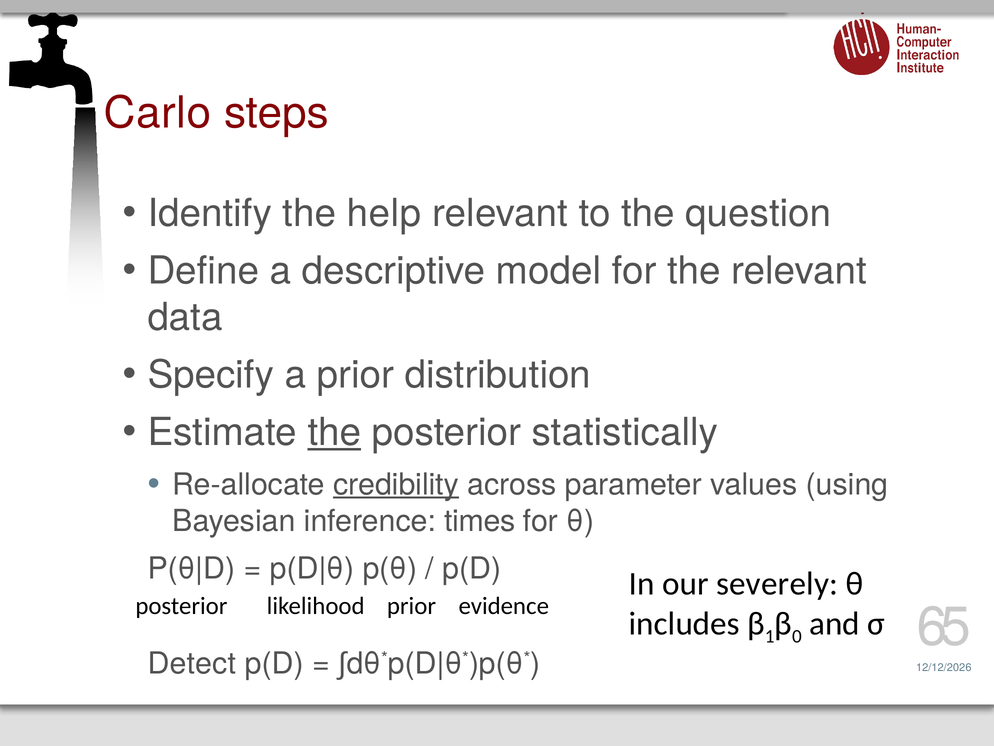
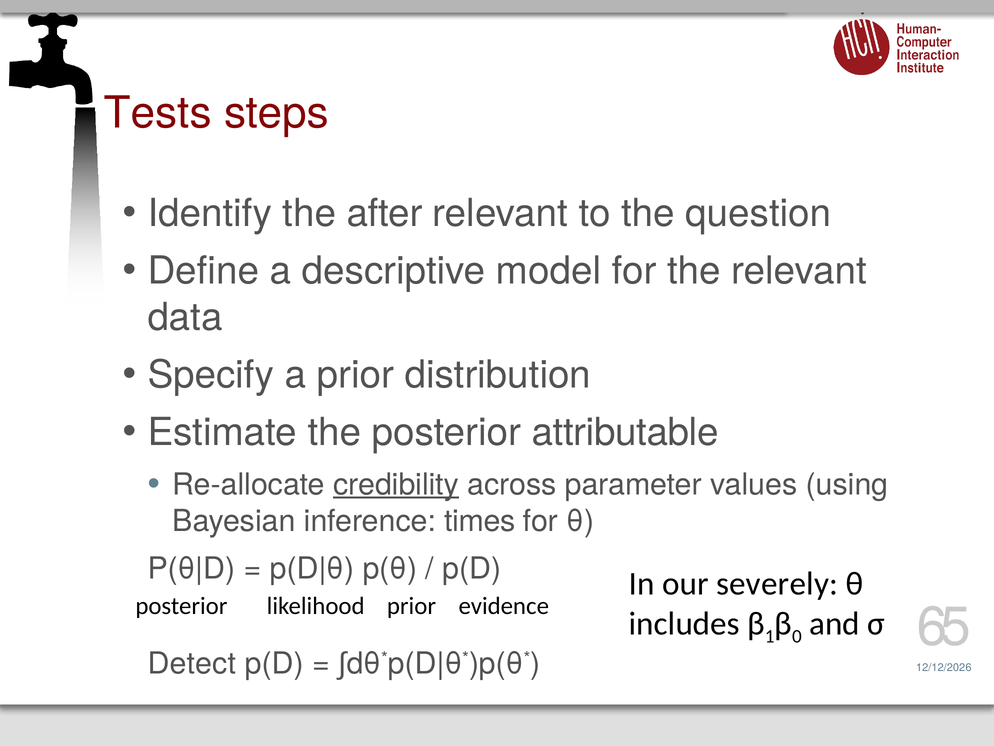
Carlo: Carlo -> Tests (158, 113)
help: help -> after (384, 214)
the underline: present -> none (334, 432)
statistically: statistically -> attributable (625, 432)
